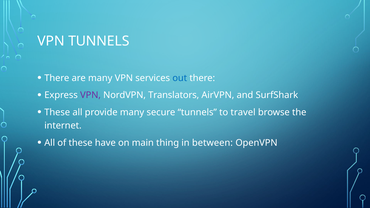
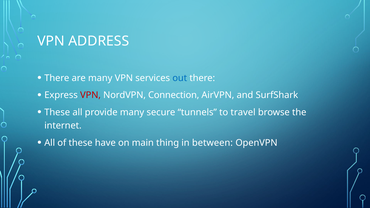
VPN TUNNELS: TUNNELS -> ADDRESS (99, 41)
VPN colour: purple -> red (91, 95)
Translators: Translators -> Connection (174, 95)
